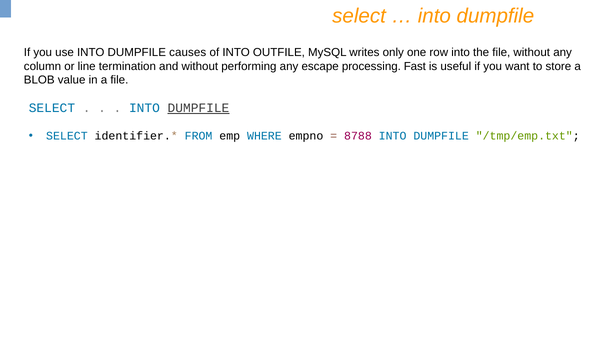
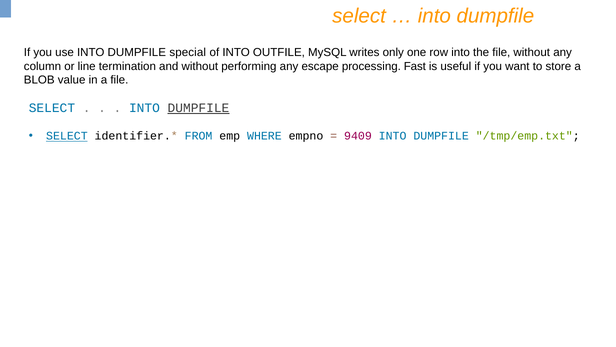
causes: causes -> special (188, 52)
SELECT underline: none -> present (67, 136)
8788: 8788 -> 9409 (358, 136)
